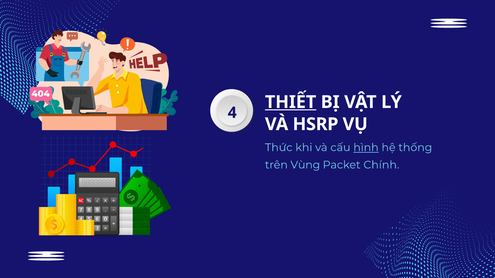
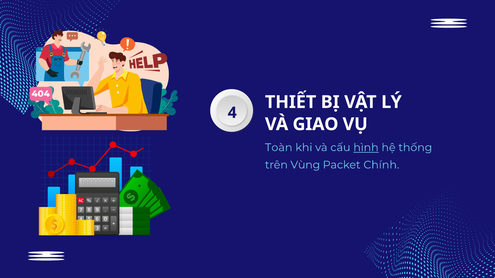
THIẾT underline: present -> none (291, 102)
HSRP: HSRP -> GIAO (316, 124)
Thức: Thức -> Toàn (279, 148)
